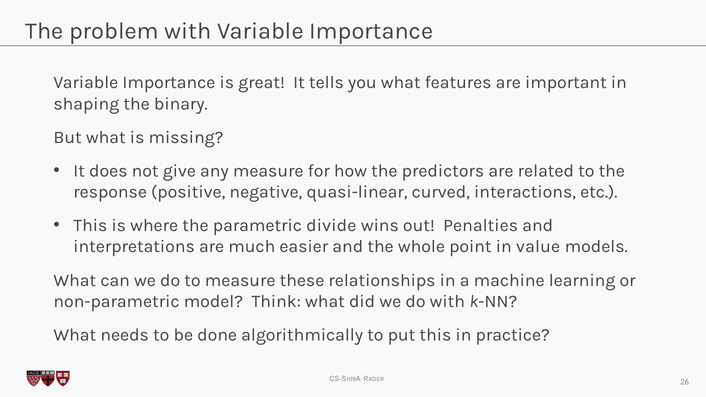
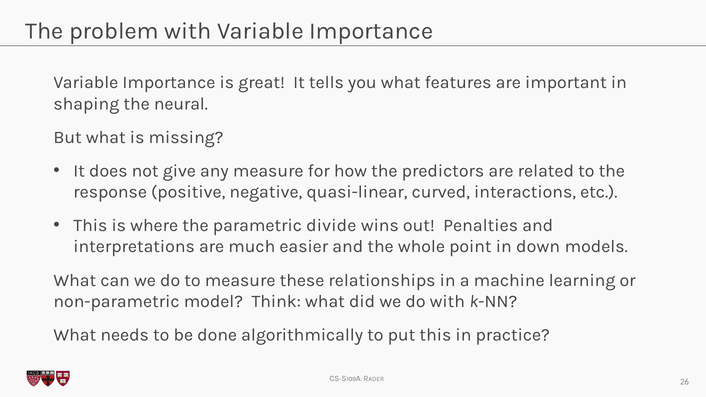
binary: binary -> neural (181, 104)
value: value -> down (538, 247)
